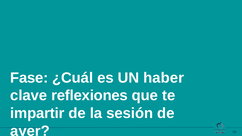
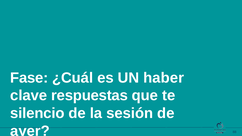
reflexiones: reflexiones -> respuestas (90, 96)
impartir: impartir -> silencio (37, 113)
